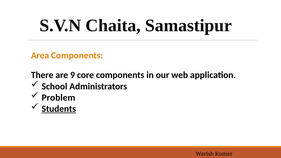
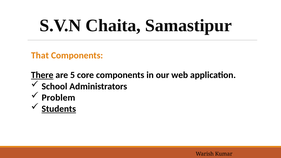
Area: Area -> That (40, 55)
There underline: none -> present (42, 75)
9: 9 -> 5 (73, 75)
